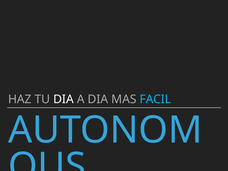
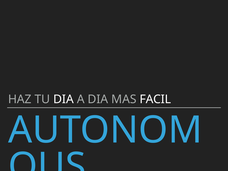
FACIL colour: light blue -> white (155, 99)
